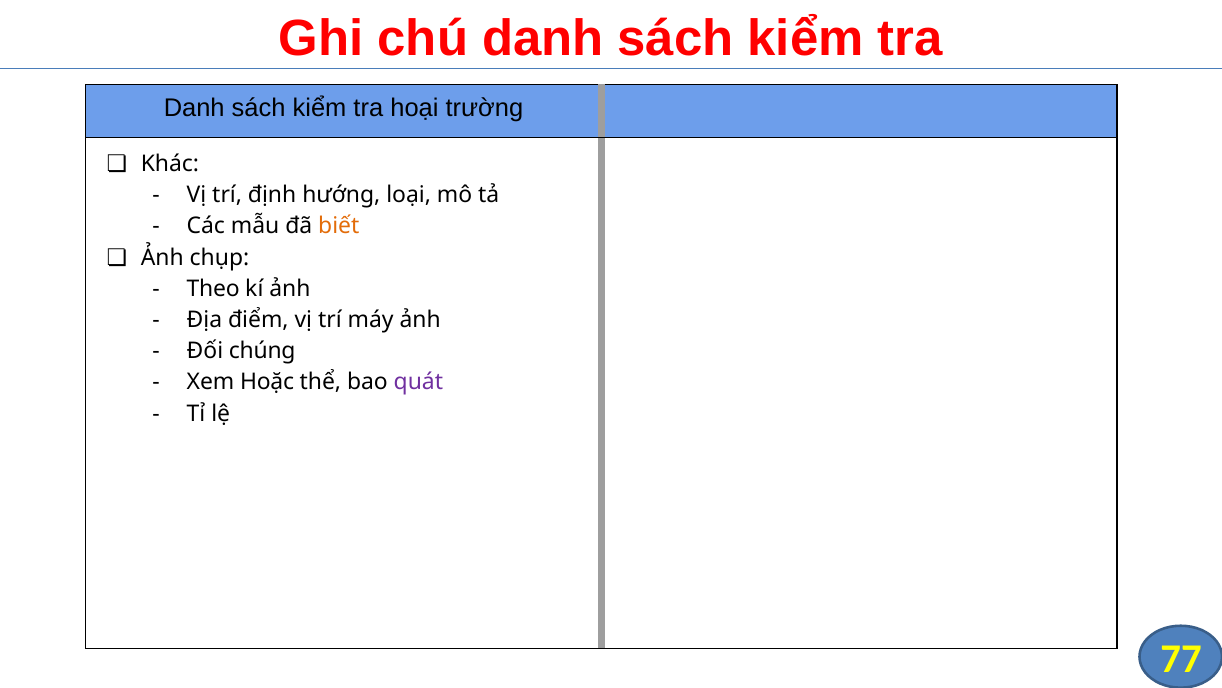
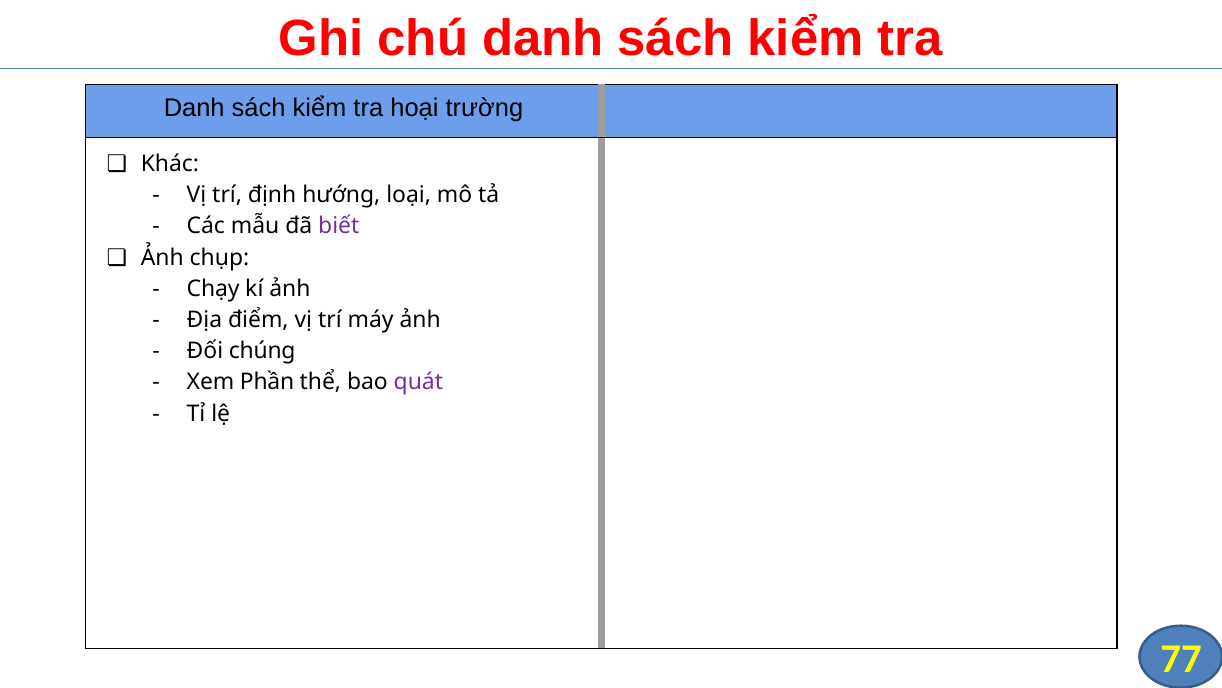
biết colour: orange -> purple (339, 226)
Theo: Theo -> Chạy (213, 288)
Hoặc: Hoặc -> Phần (267, 382)
